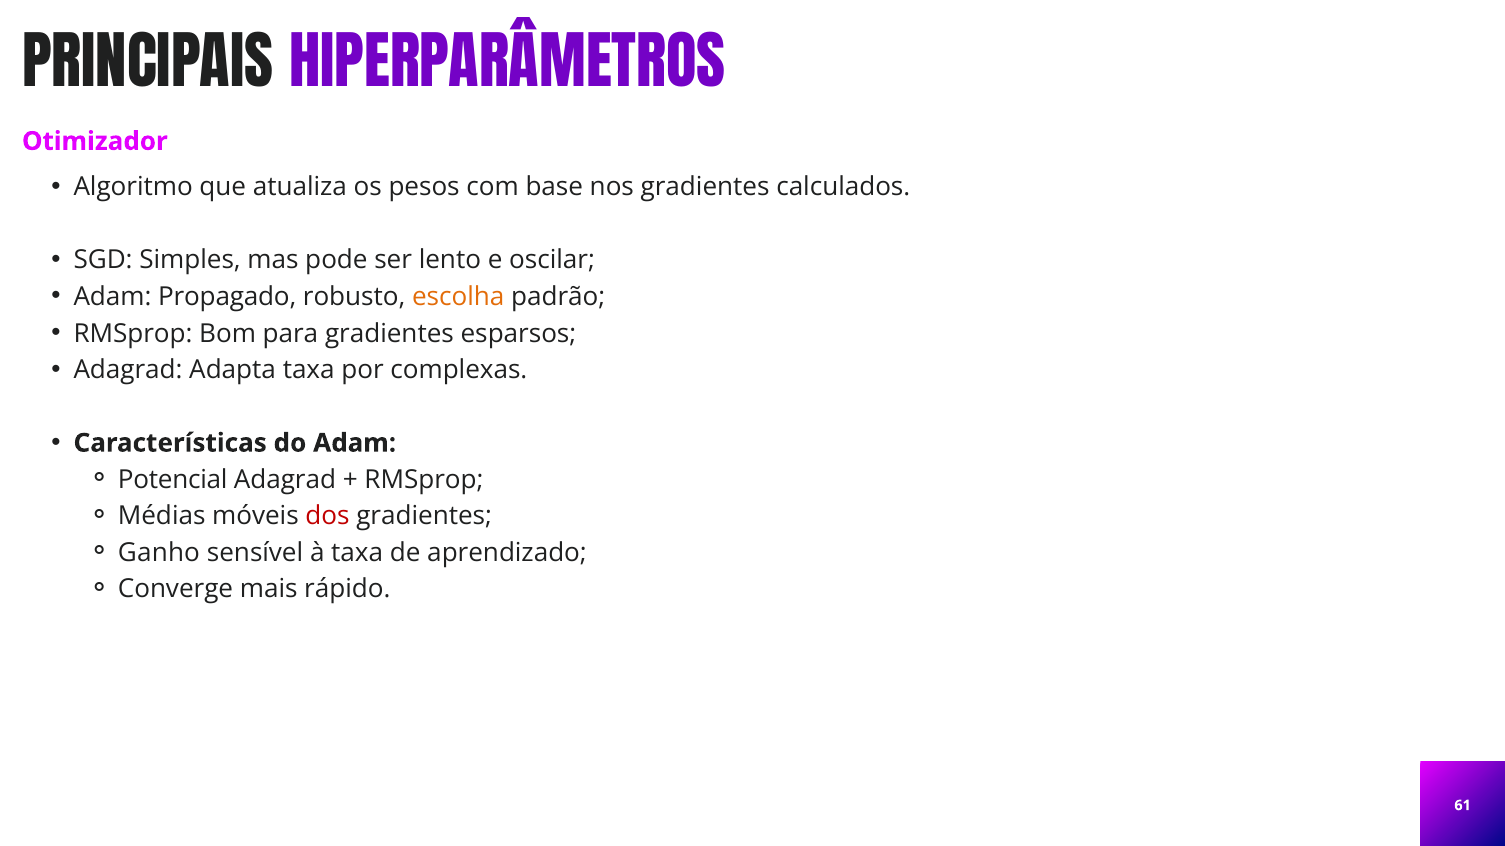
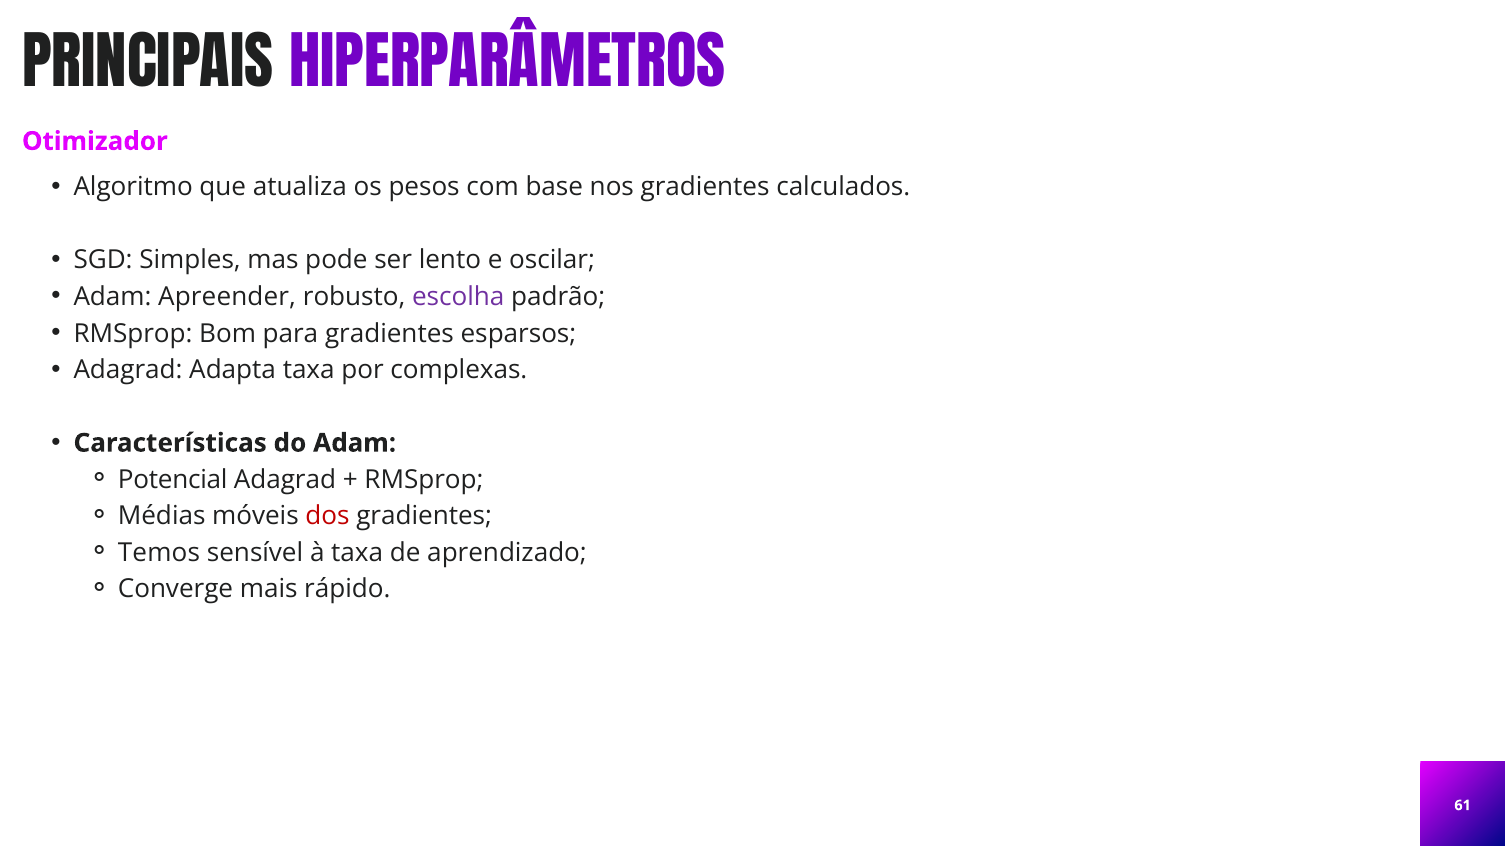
Propagado: Propagado -> Apreender (227, 297)
escolha colour: orange -> purple (458, 297)
Ganho: Ganho -> Temos (159, 553)
